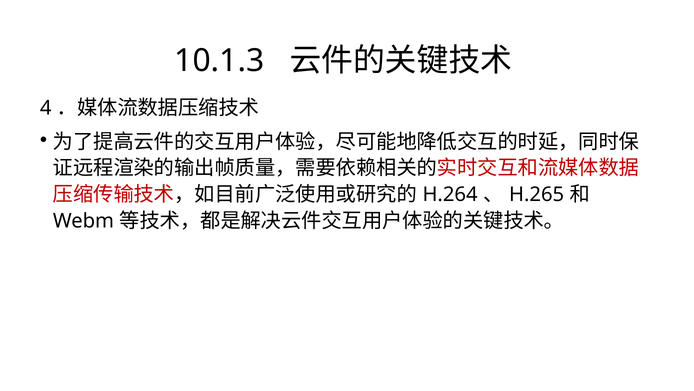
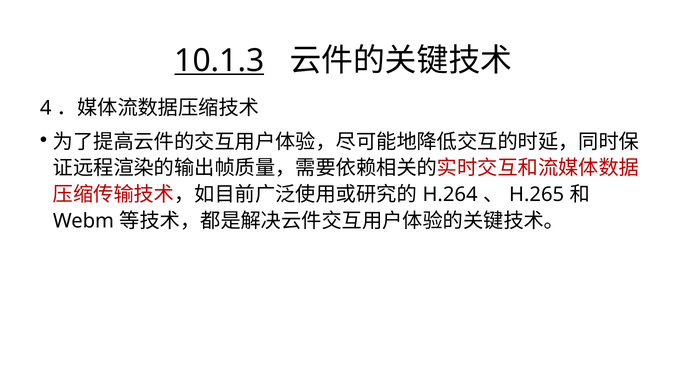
10.1.3 underline: none -> present (219, 60)
